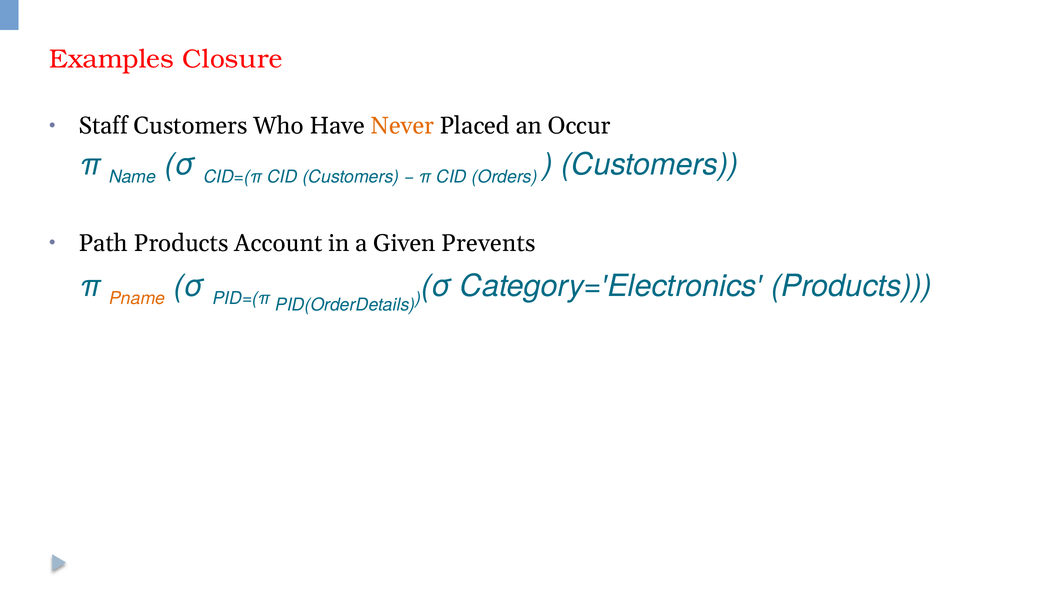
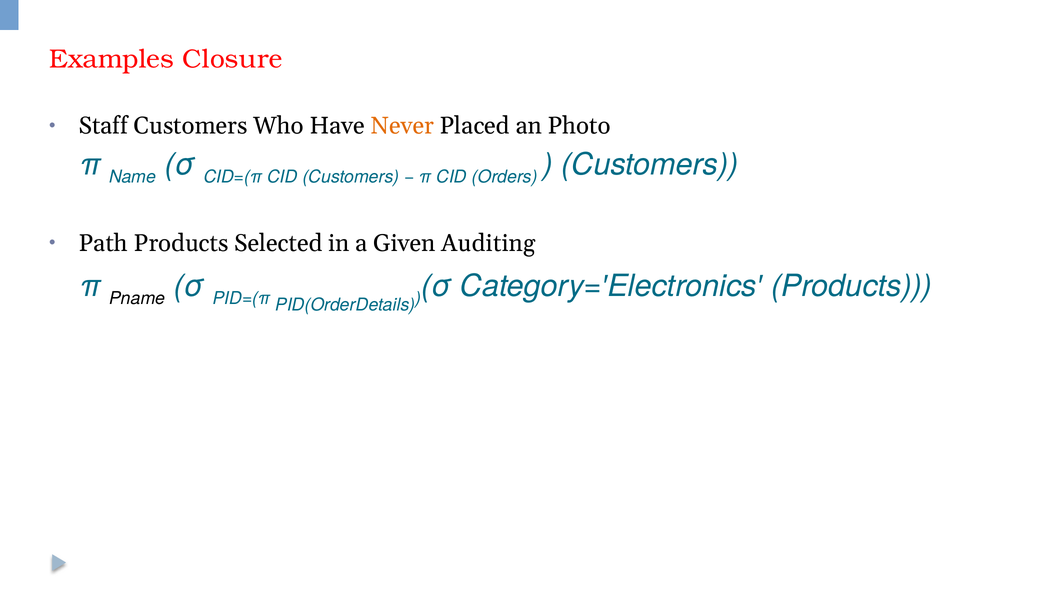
Occur: Occur -> Photo (579, 126)
Account: Account -> Selected (278, 243)
Prevents: Prevents -> Auditing (488, 243)
Pname colour: orange -> black (137, 298)
